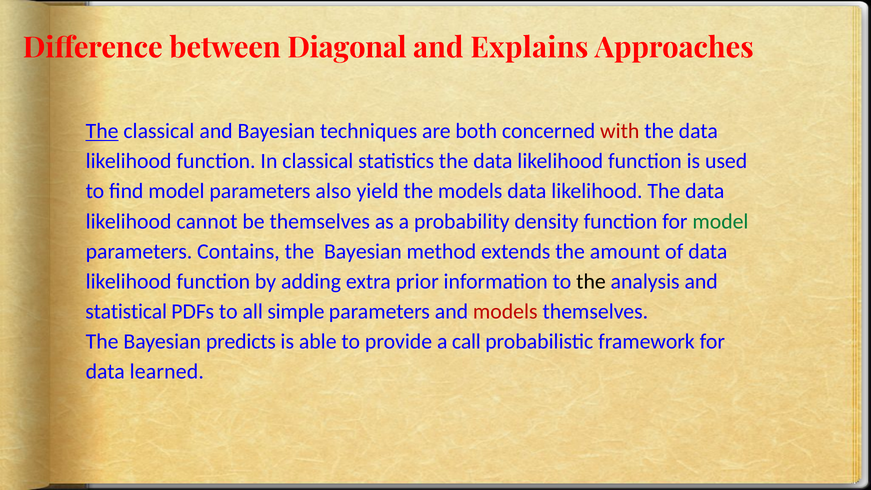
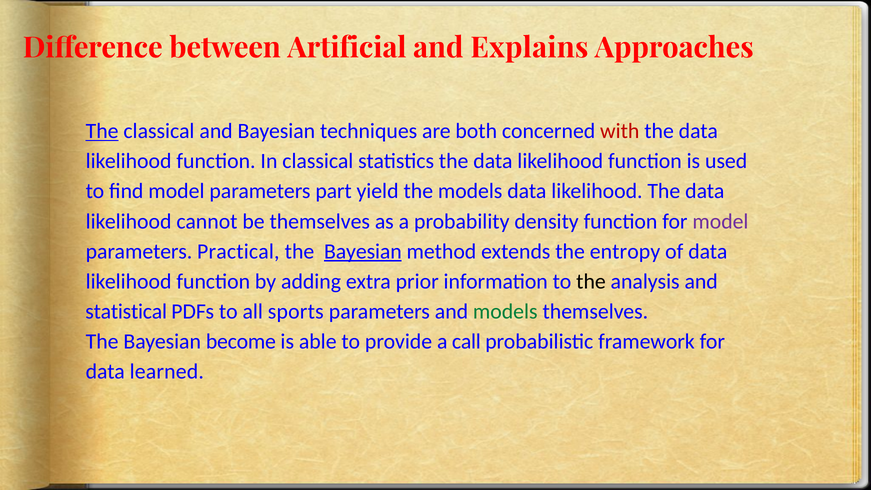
Diagonal: Diagonal -> Artificial (347, 48)
also: also -> part (334, 191)
model colour: green -> purple (720, 221)
Contains: Contains -> Practical (238, 251)
Bayesian underline: none -> present (363, 251)
amount: amount -> entropy (625, 251)
simple: simple -> sports (296, 311)
models colour: red -> green (505, 311)
predicts: predicts -> become (241, 341)
